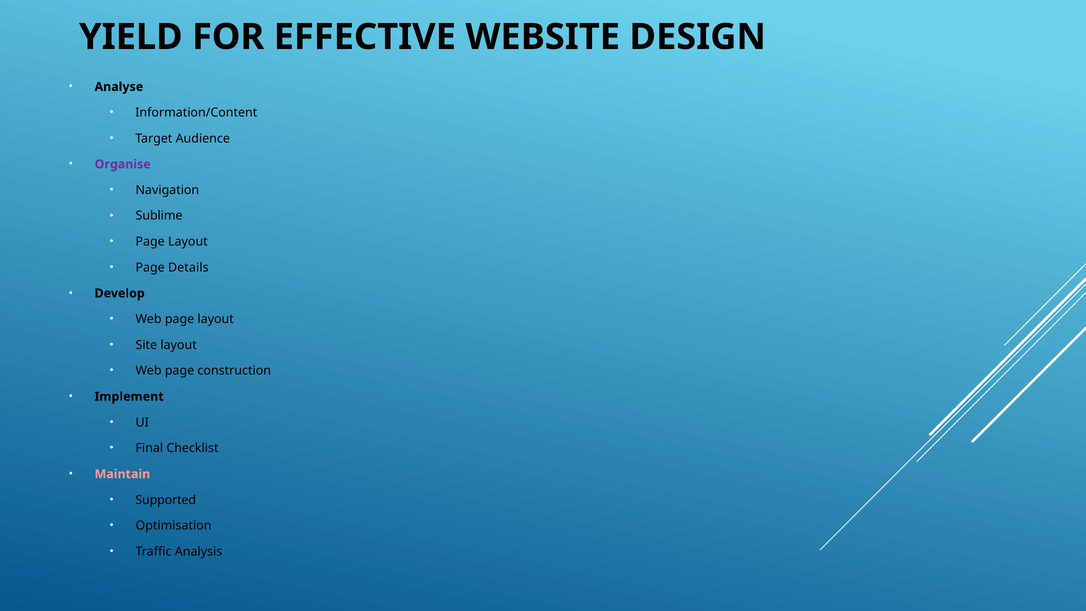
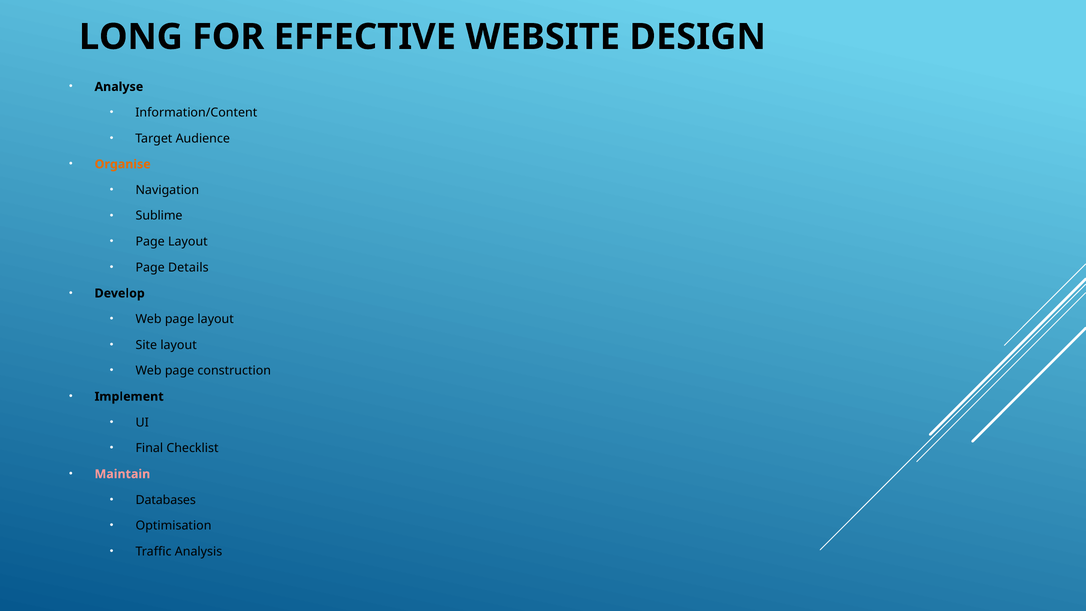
YIELD: YIELD -> LONG (131, 37)
Organise colour: purple -> orange (123, 164)
Supported: Supported -> Databases (166, 500)
